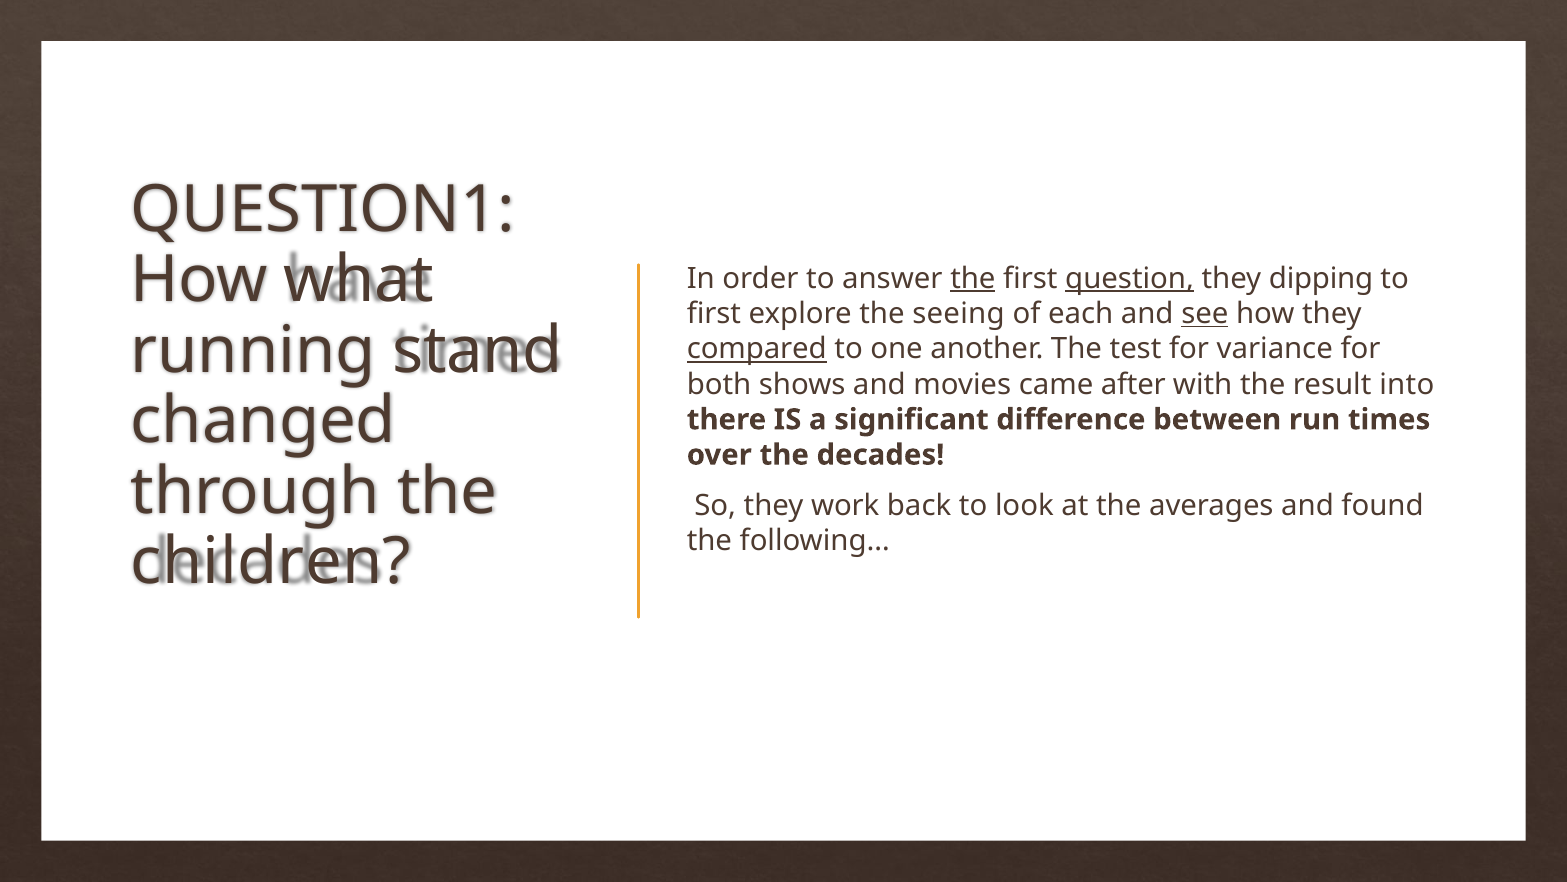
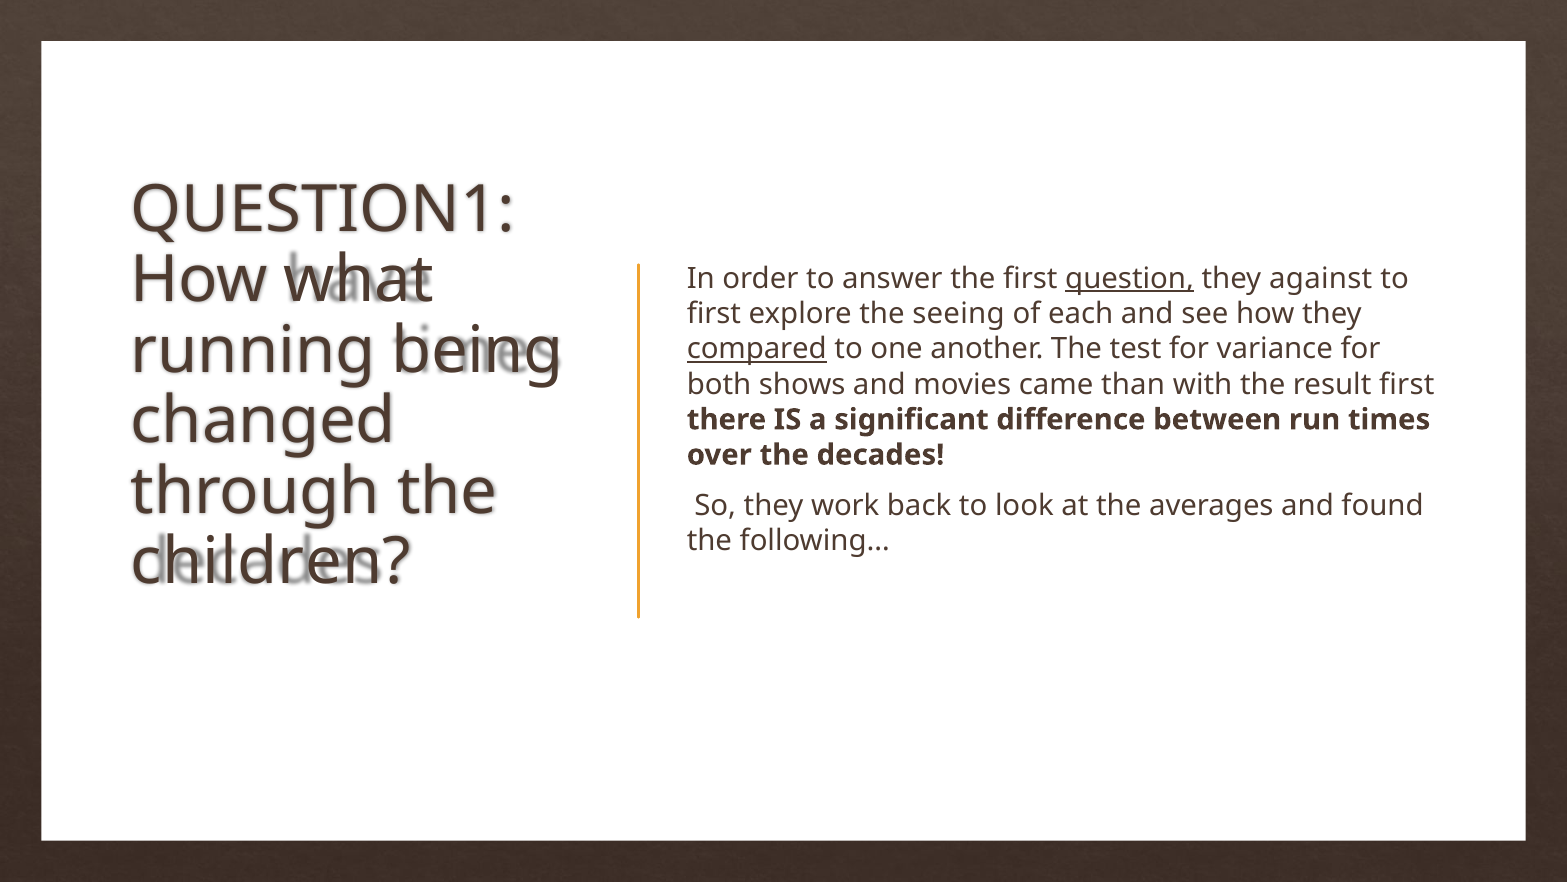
the underline: present -> none (973, 278)
dipping: dipping -> against (1321, 278)
see underline: present -> none (1205, 314)
stand: stand -> being (478, 350)
after: after -> than (1133, 384)
result into: into -> first (1407, 384)
